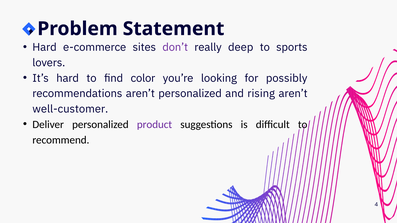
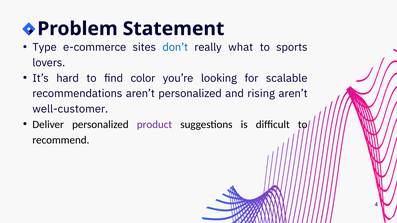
Hard: Hard -> Type (45, 47)
don’t colour: purple -> blue (175, 47)
deep: deep -> what (241, 47)
possibly: possibly -> scalable (287, 78)
